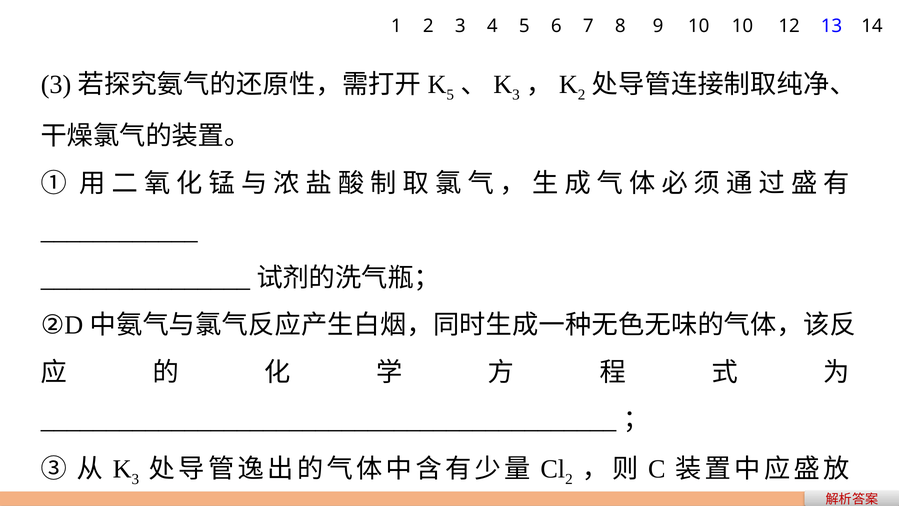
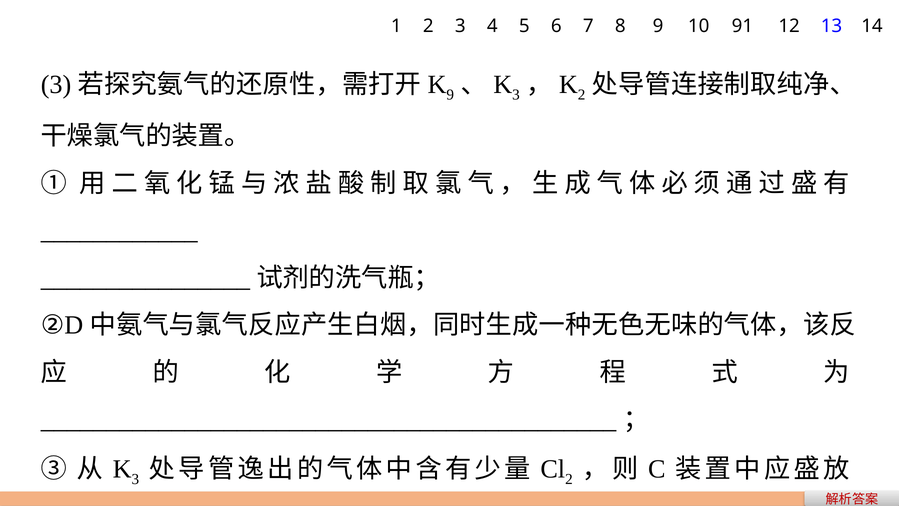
10 10: 10 -> 91 (742, 26)
5: 5 -> 9 (450, 95)
